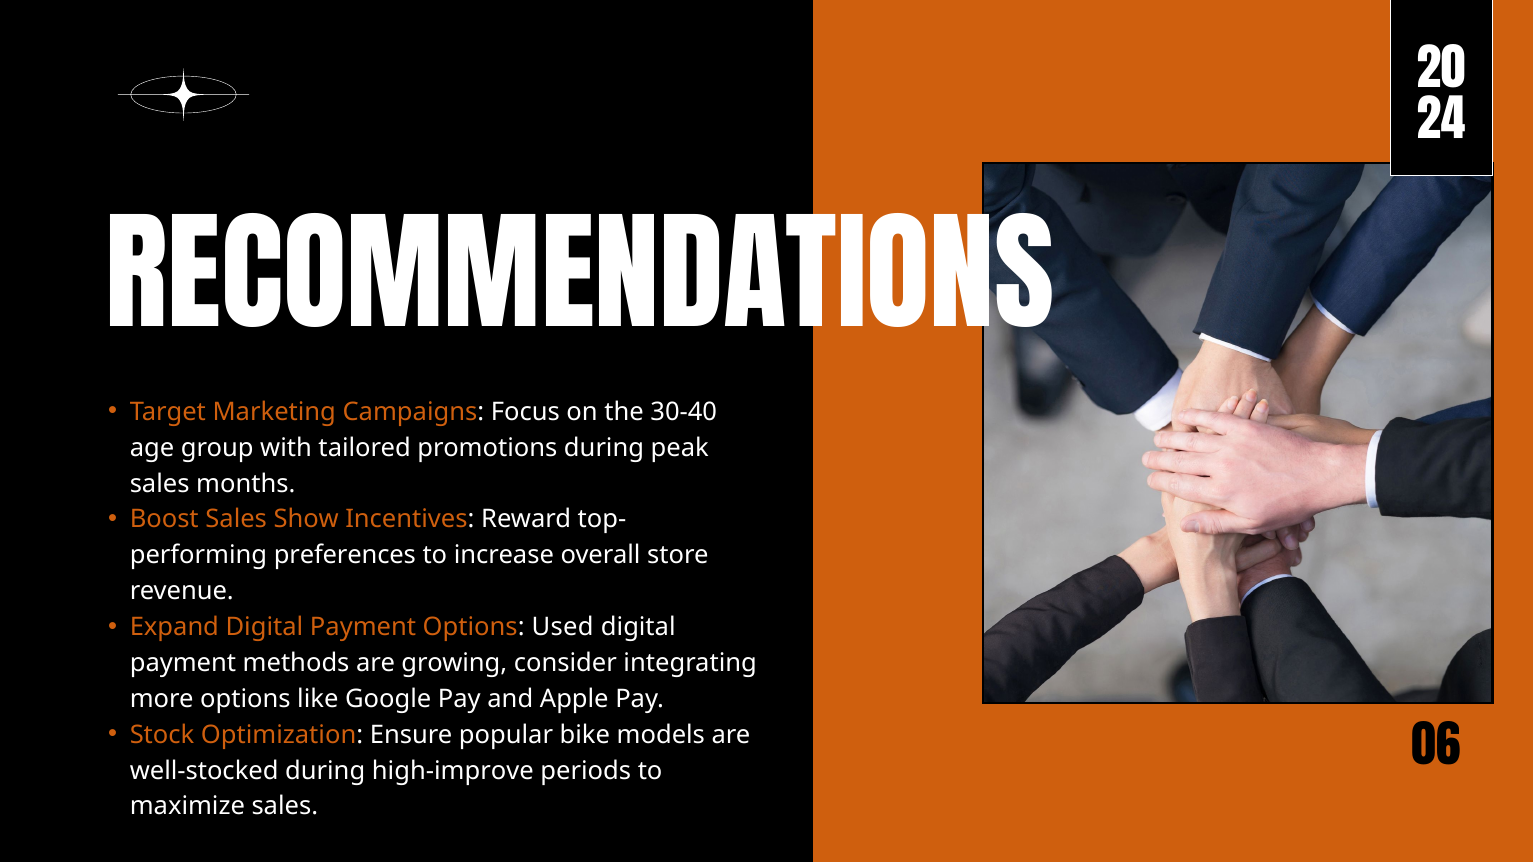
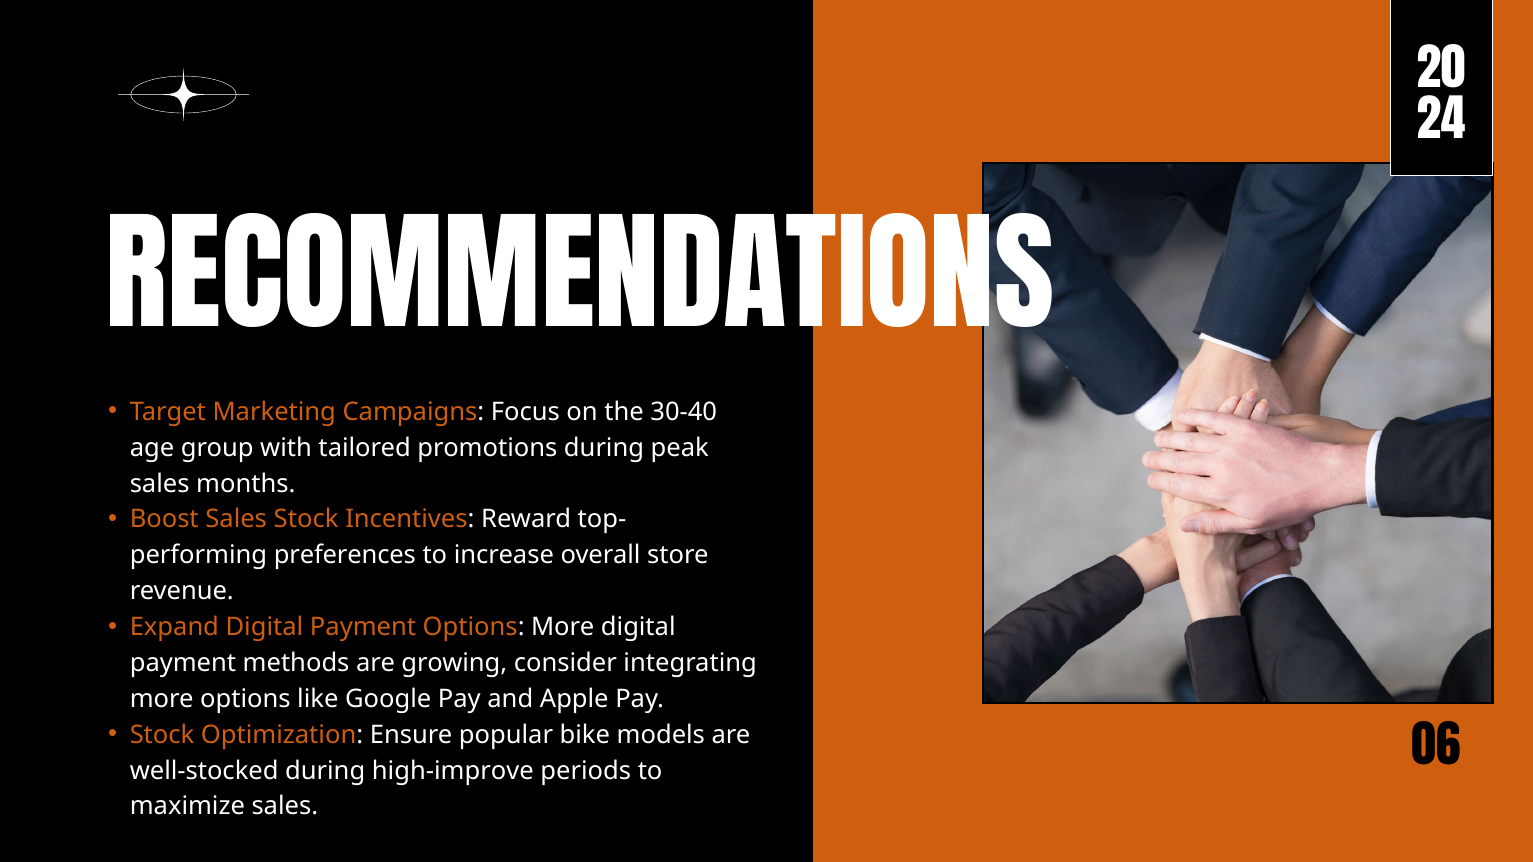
Sales Show: Show -> Stock (306, 520)
Options Used: Used -> More (563, 627)
